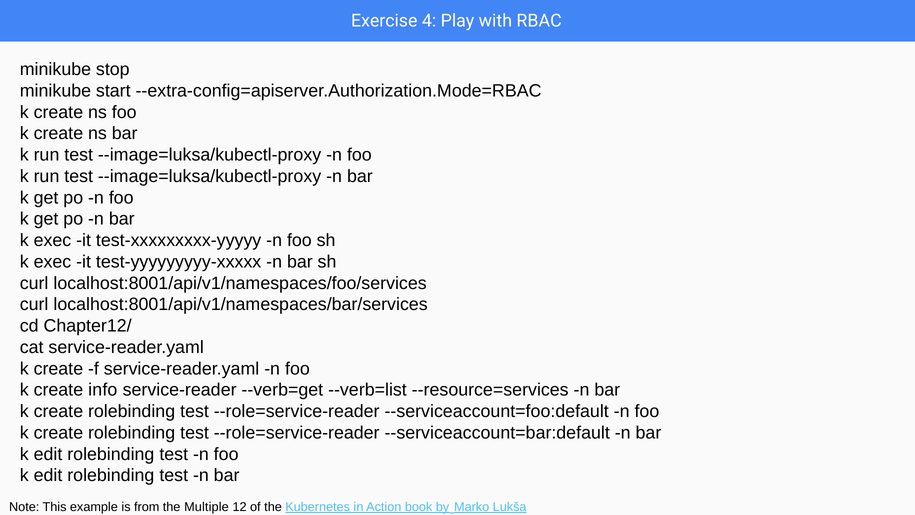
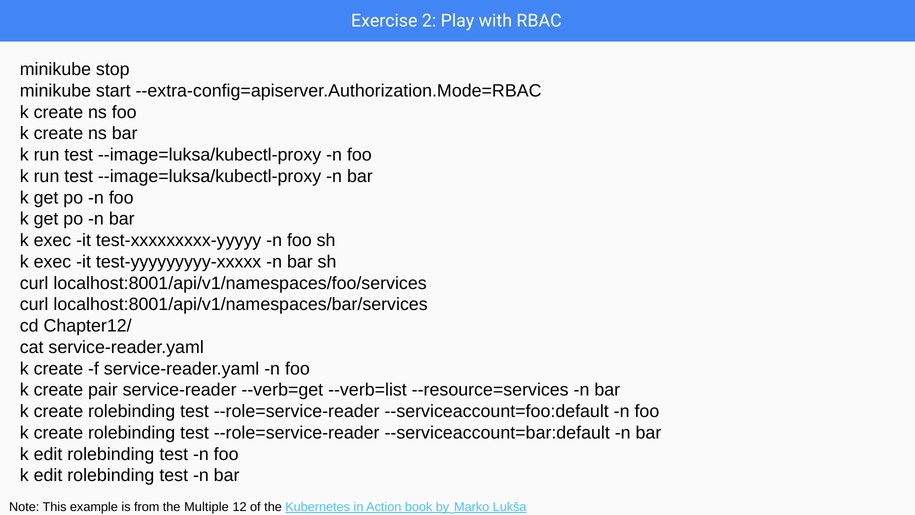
4: 4 -> 2 (429, 21)
info: info -> pair (103, 390)
